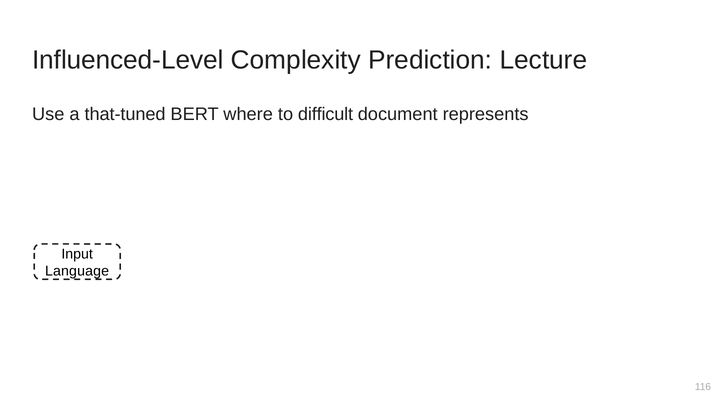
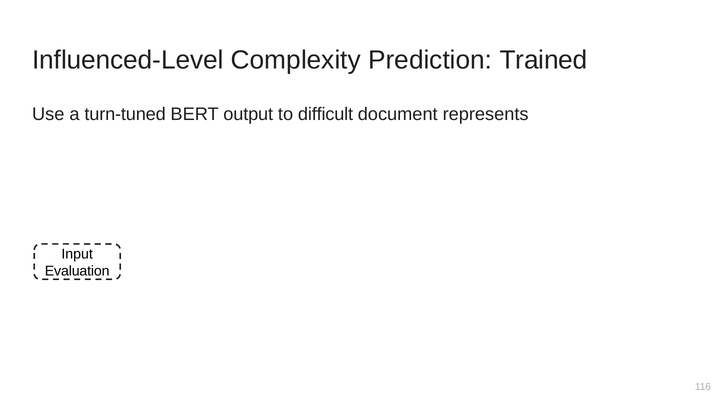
Lecture: Lecture -> Trained (544, 60)
that-tuned: that-tuned -> turn-tuned (125, 114)
where: where -> output (248, 114)
Language: Language -> Evaluation (77, 271)
